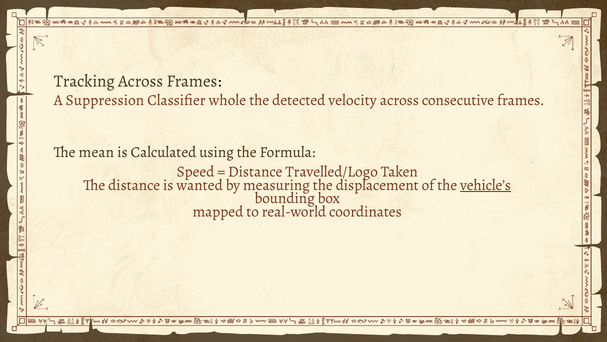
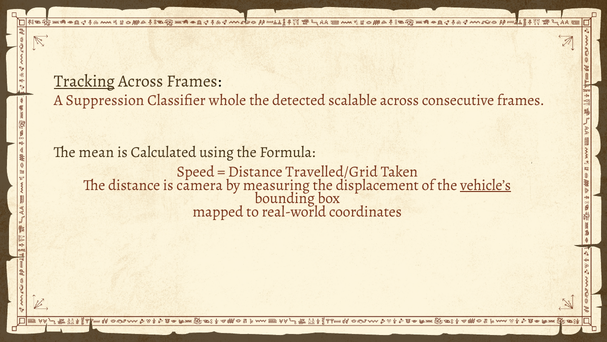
Tracking underline: none -> present (84, 81)
velocity: velocity -> scalable (353, 100)
Travelled/Logo: Travelled/Logo -> Travelled/Grid (332, 172)
wanted: wanted -> camera (200, 185)
